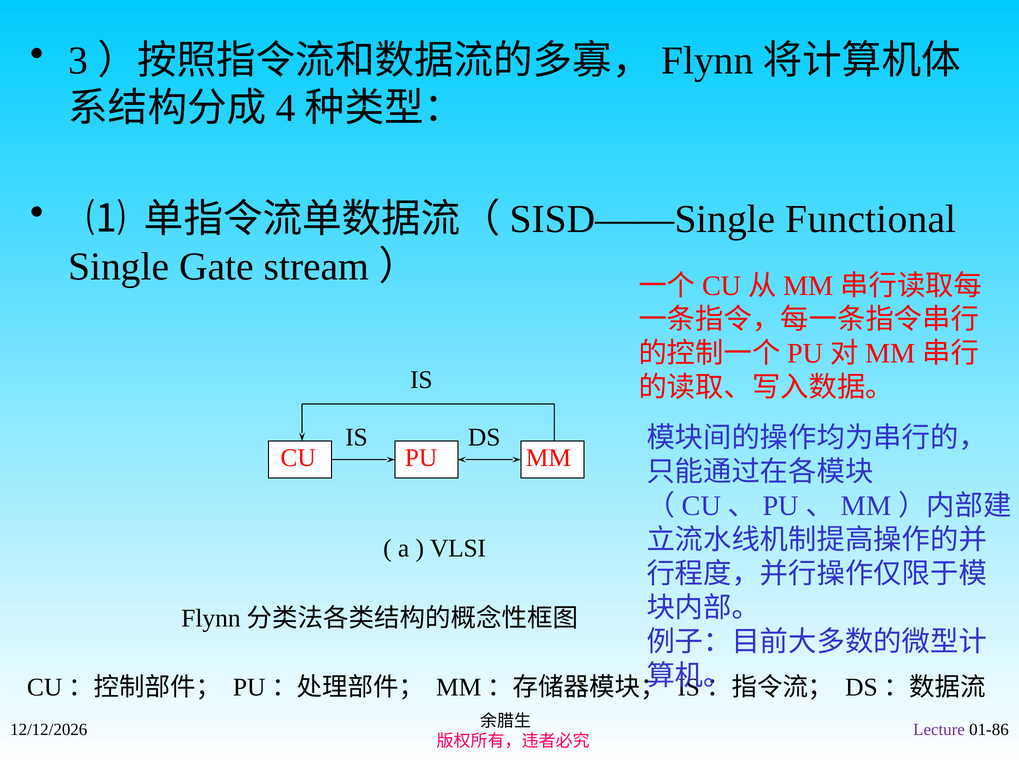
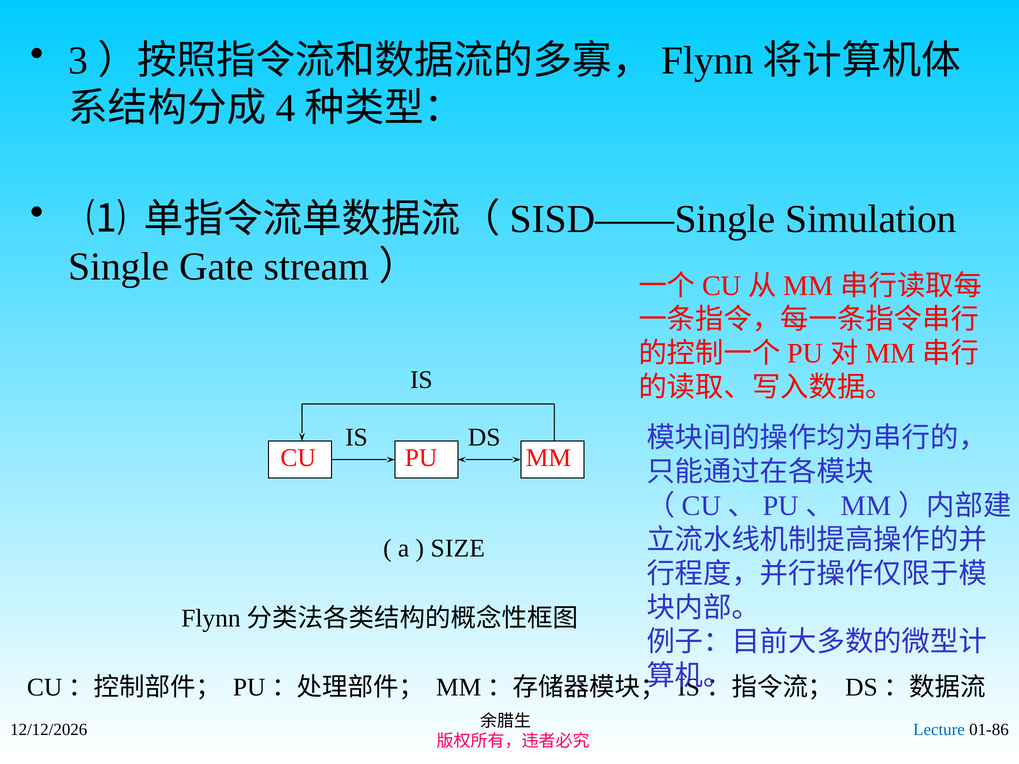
Functional: Functional -> Simulation (871, 219)
VLSI: VLSI -> SIZE (458, 549)
Lecture colour: purple -> blue (939, 730)
